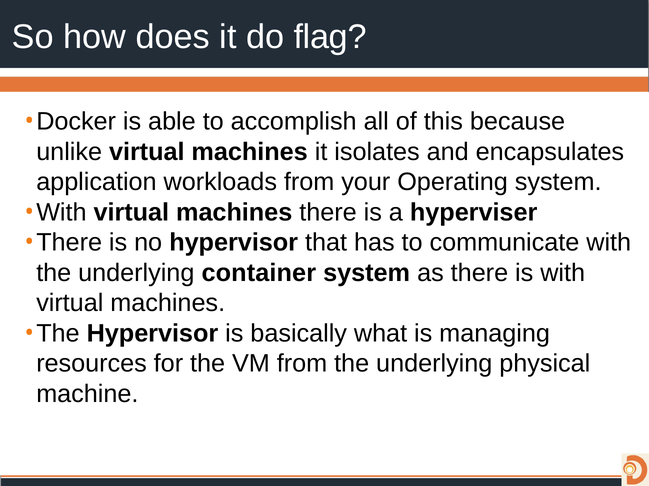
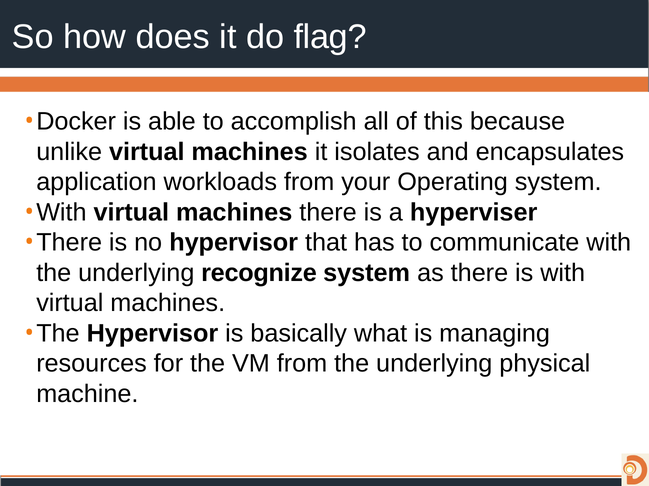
container: container -> recognize (259, 273)
